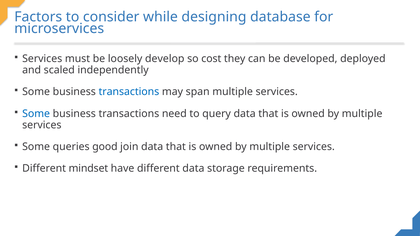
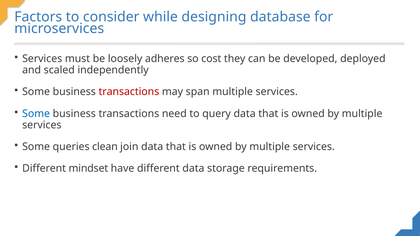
develop: develop -> adheres (165, 59)
transactions colour: blue -> red (129, 92)
good: good -> clean (105, 147)
